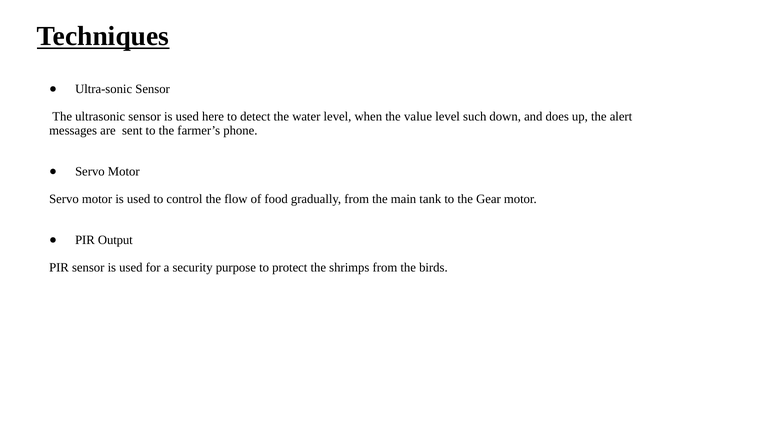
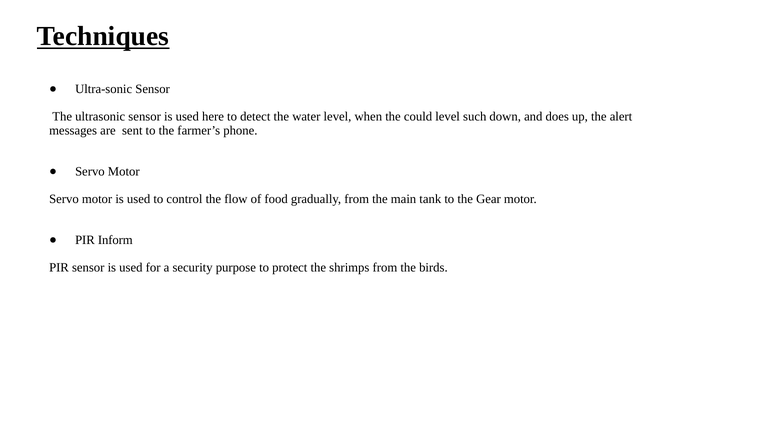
value: value -> could (418, 117)
Output: Output -> Inform (115, 240)
